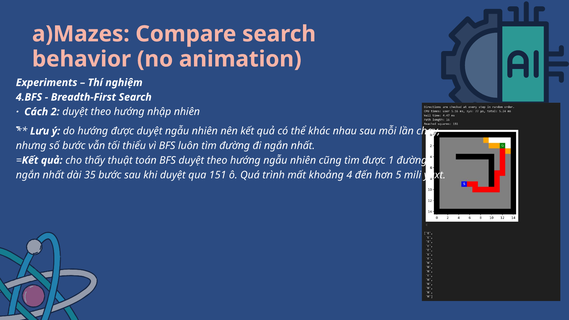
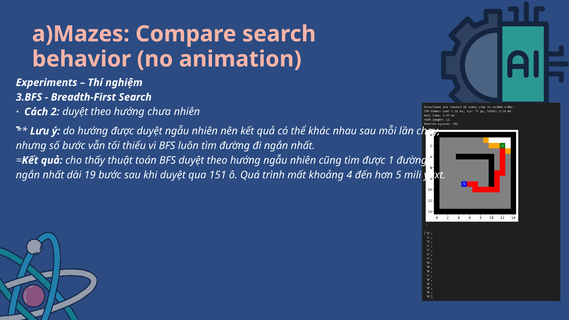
4.BFS: 4.BFS -> 3.BFS (29, 97)
nhập: nhập -> chưa (159, 112)
35: 35 -> 19 (90, 175)
